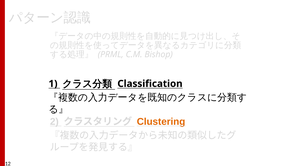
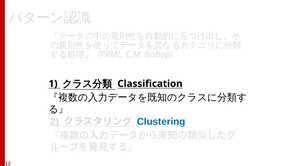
Clustering colour: orange -> blue (161, 121)
